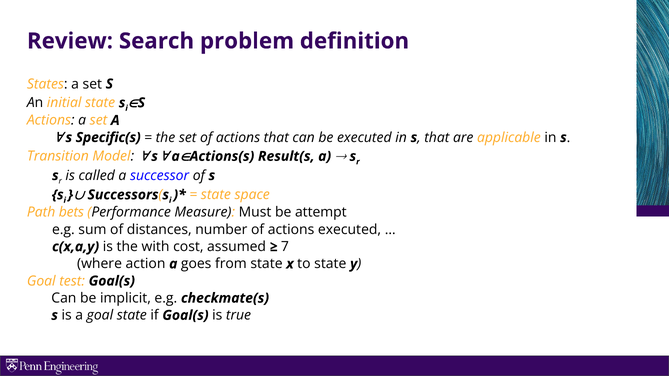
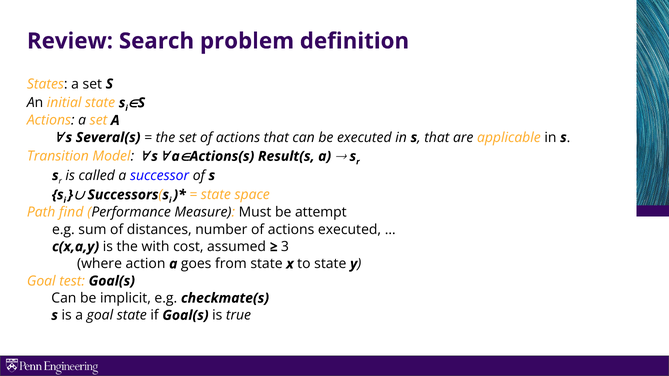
Specific(s: Specific(s -> Several(s (108, 138)
bets: bets -> find (71, 213)
7: 7 -> 3 (285, 247)
